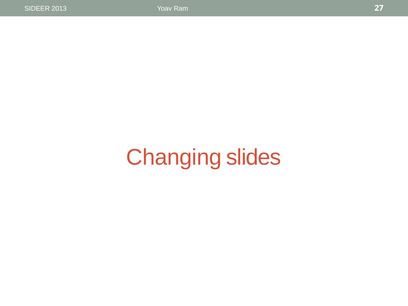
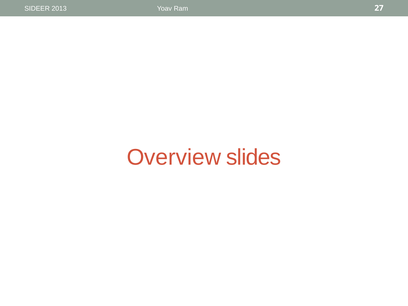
Changing: Changing -> Overview (174, 157)
